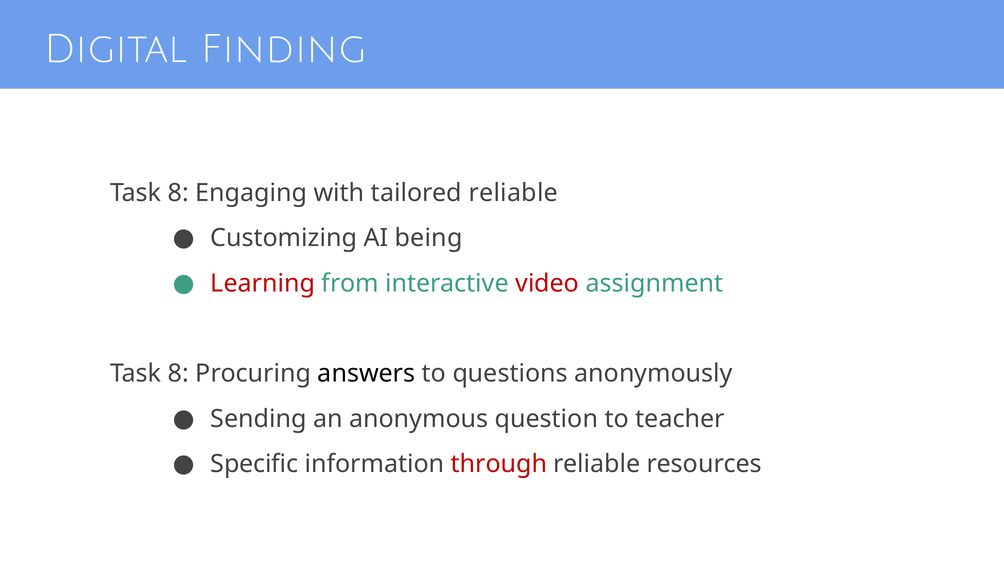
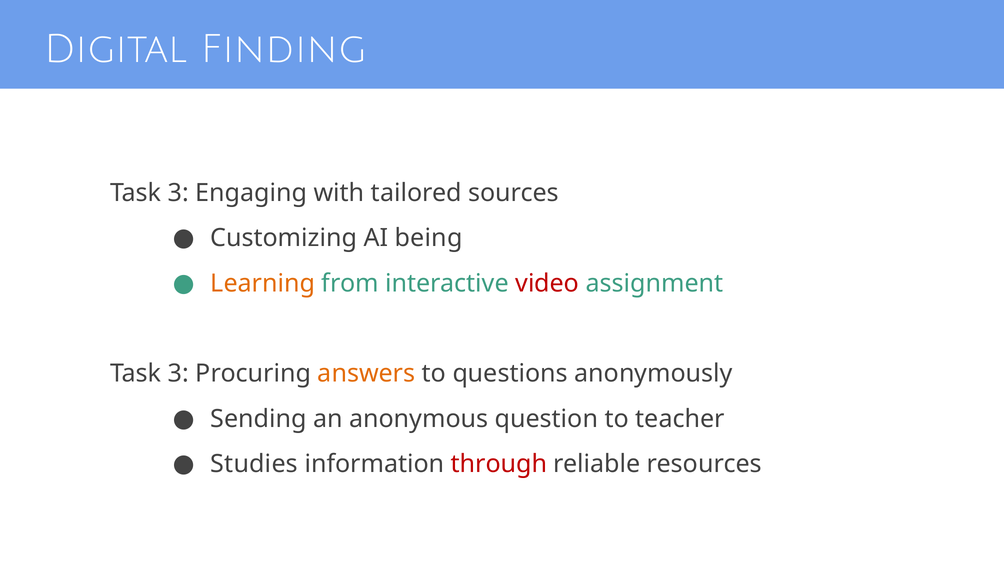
8: 8 -> 3 (178, 193)
tailored reliable: reliable -> sources (513, 193)
Learning colour: red -> orange (263, 283)
8: 8 -> 3 (178, 373)
answers colour: black -> orange (366, 373)
Specific: Specific -> Studies (254, 464)
